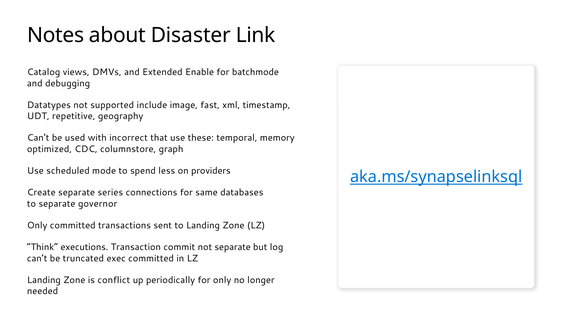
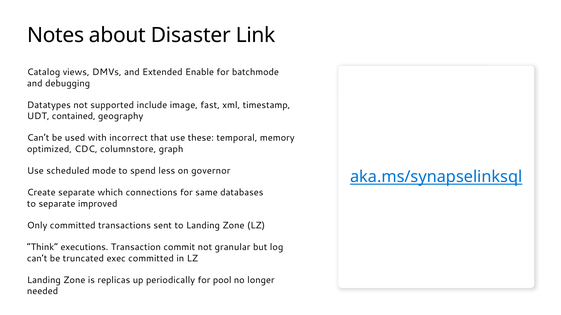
repetitive: repetitive -> contained (74, 116)
providers: providers -> governor (211, 171)
series: series -> which (110, 193)
governor: governor -> improved (98, 204)
not separate: separate -> granular (233, 248)
conflict: conflict -> replicas (114, 280)
for only: only -> pool (222, 280)
